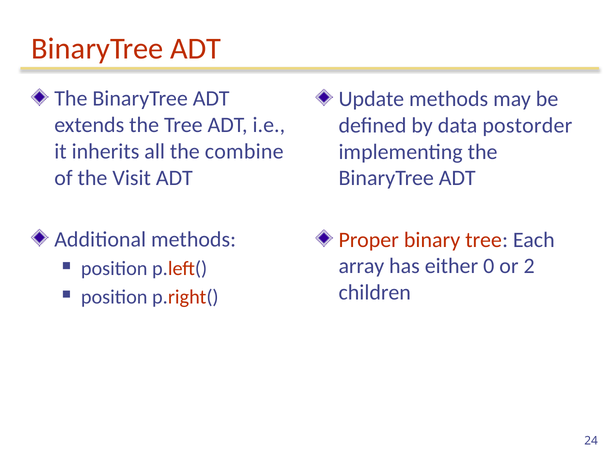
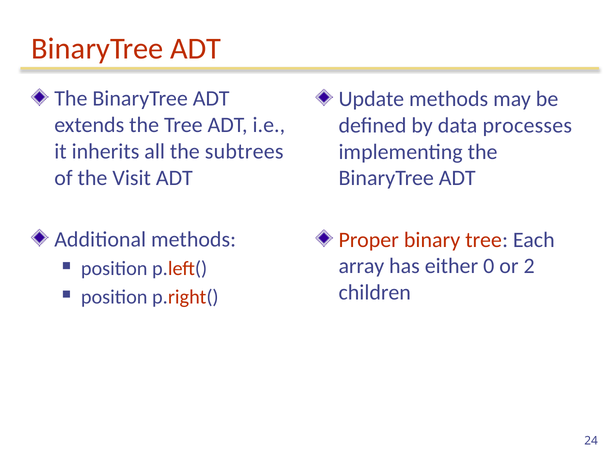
postorder: postorder -> processes (527, 125)
combine: combine -> subtrees (244, 151)
